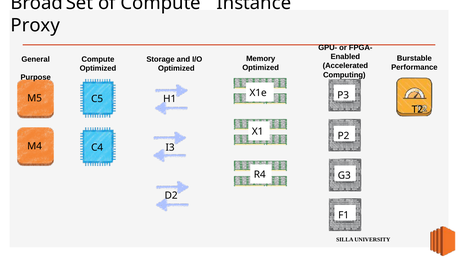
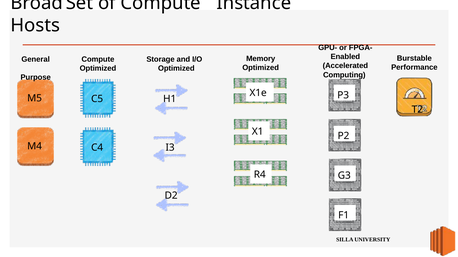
Proxy: Proxy -> Hosts (35, 25)
